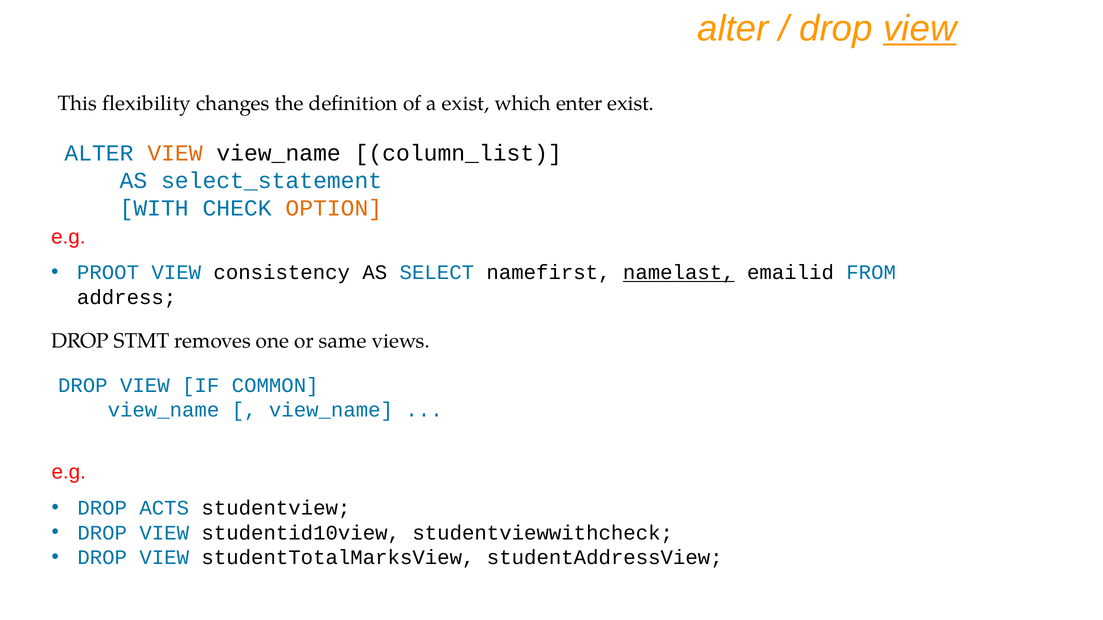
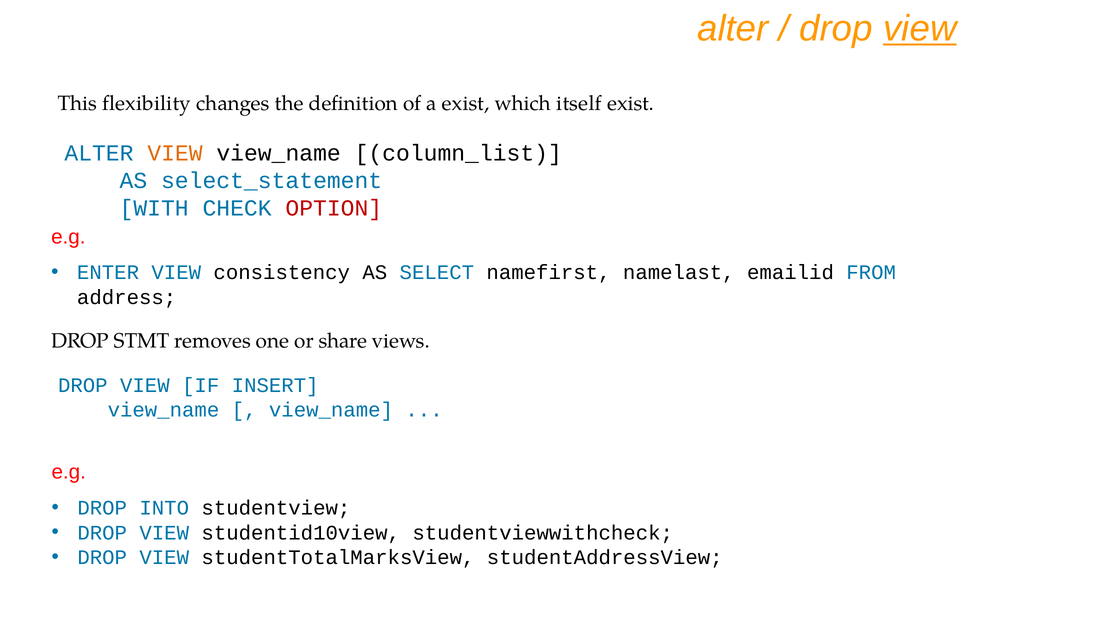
enter: enter -> itself (579, 103)
OPTION colour: orange -> red (334, 208)
PROOT: PROOT -> ENTER (108, 273)
namelast underline: present -> none (679, 273)
same: same -> share (343, 341)
COMMON: COMMON -> INSERT (275, 386)
ACTS: ACTS -> INTO (164, 508)
